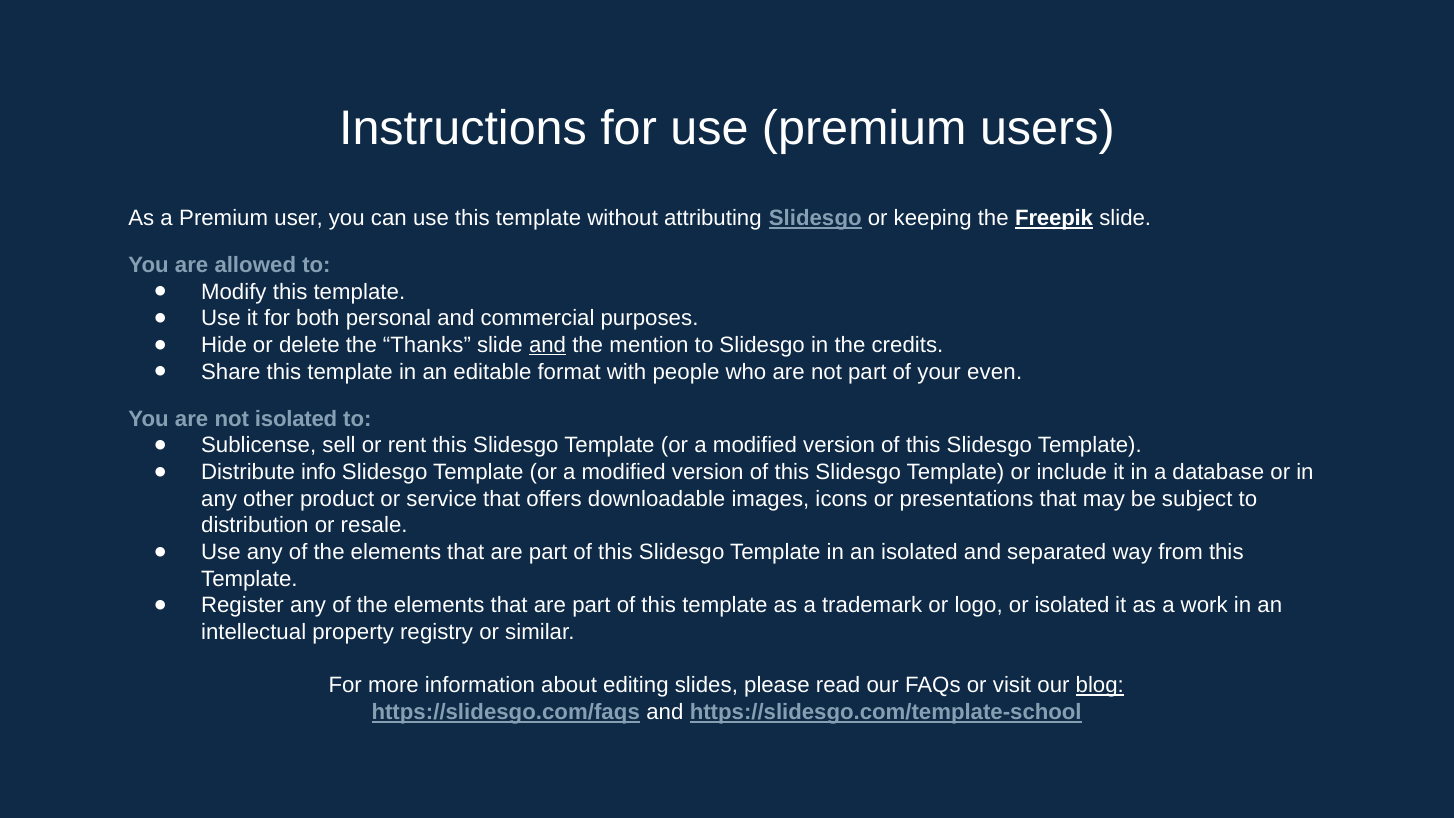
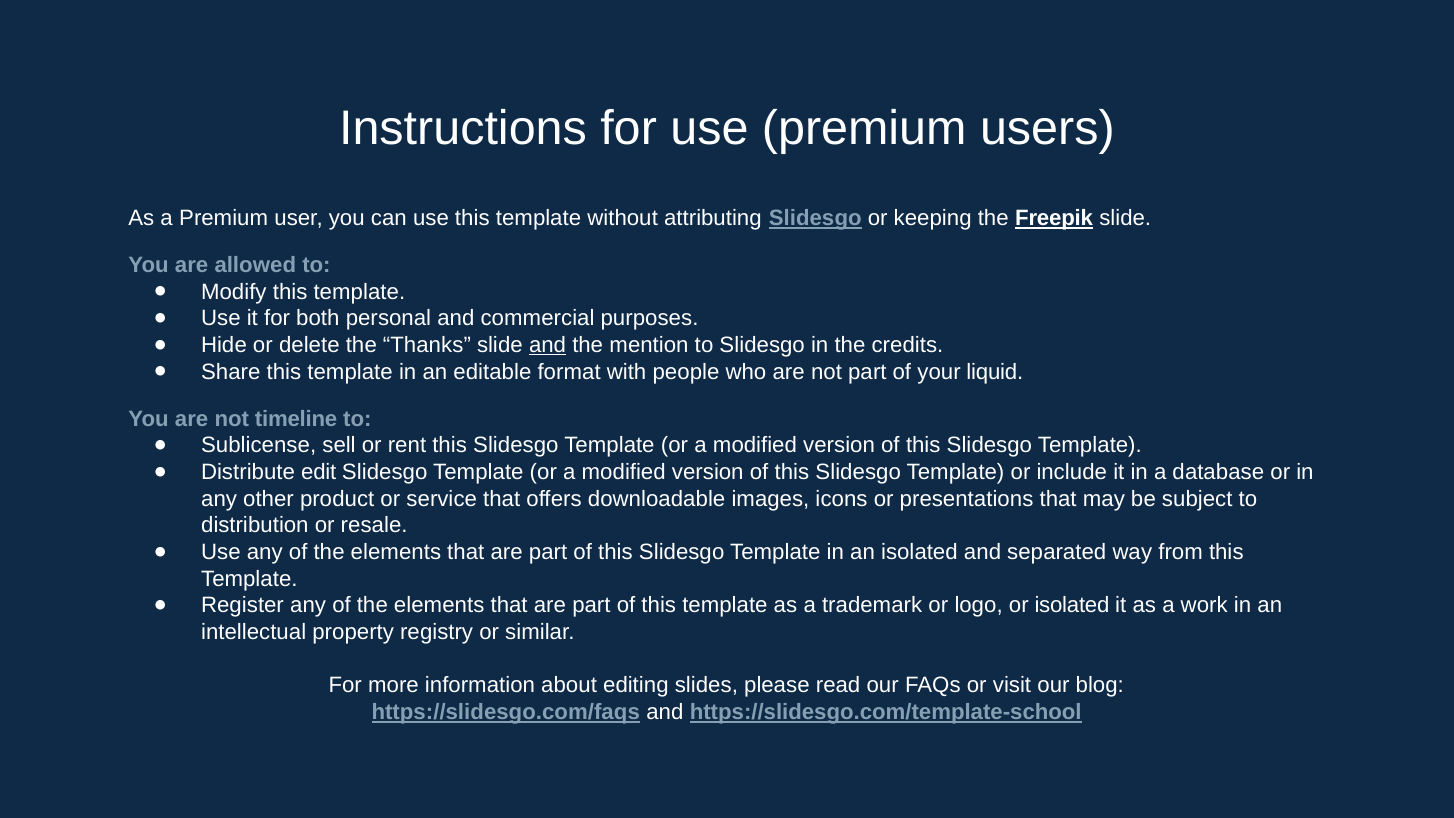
even: even -> liquid (995, 372)
not isolated: isolated -> timeline (296, 419)
info: info -> edit (319, 472)
blog underline: present -> none (1100, 685)
